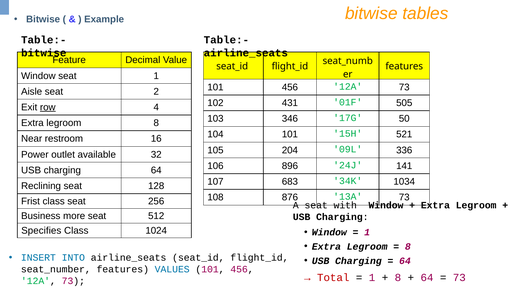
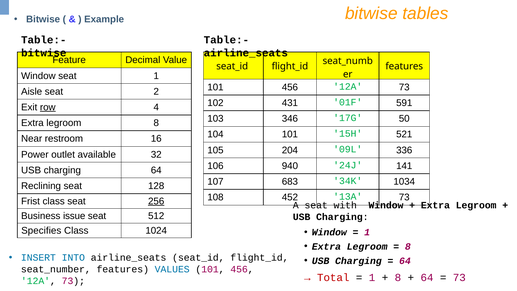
505: 505 -> 591 (404, 103)
896: 896 -> 940 (290, 166)
876: 876 -> 452 (290, 197)
256 underline: none -> present (156, 201)
more: more -> issue (74, 216)
